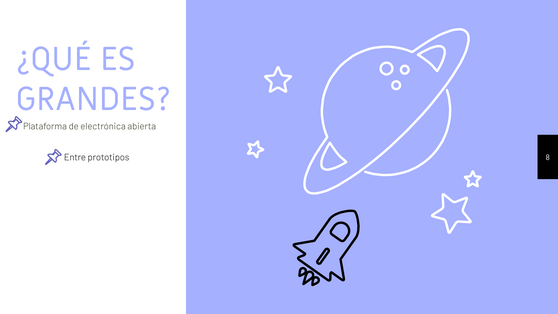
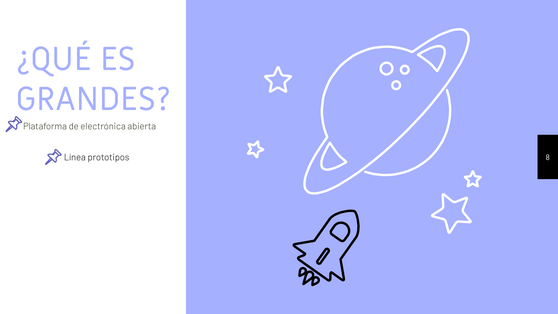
Entre: Entre -> Línea (75, 157)
